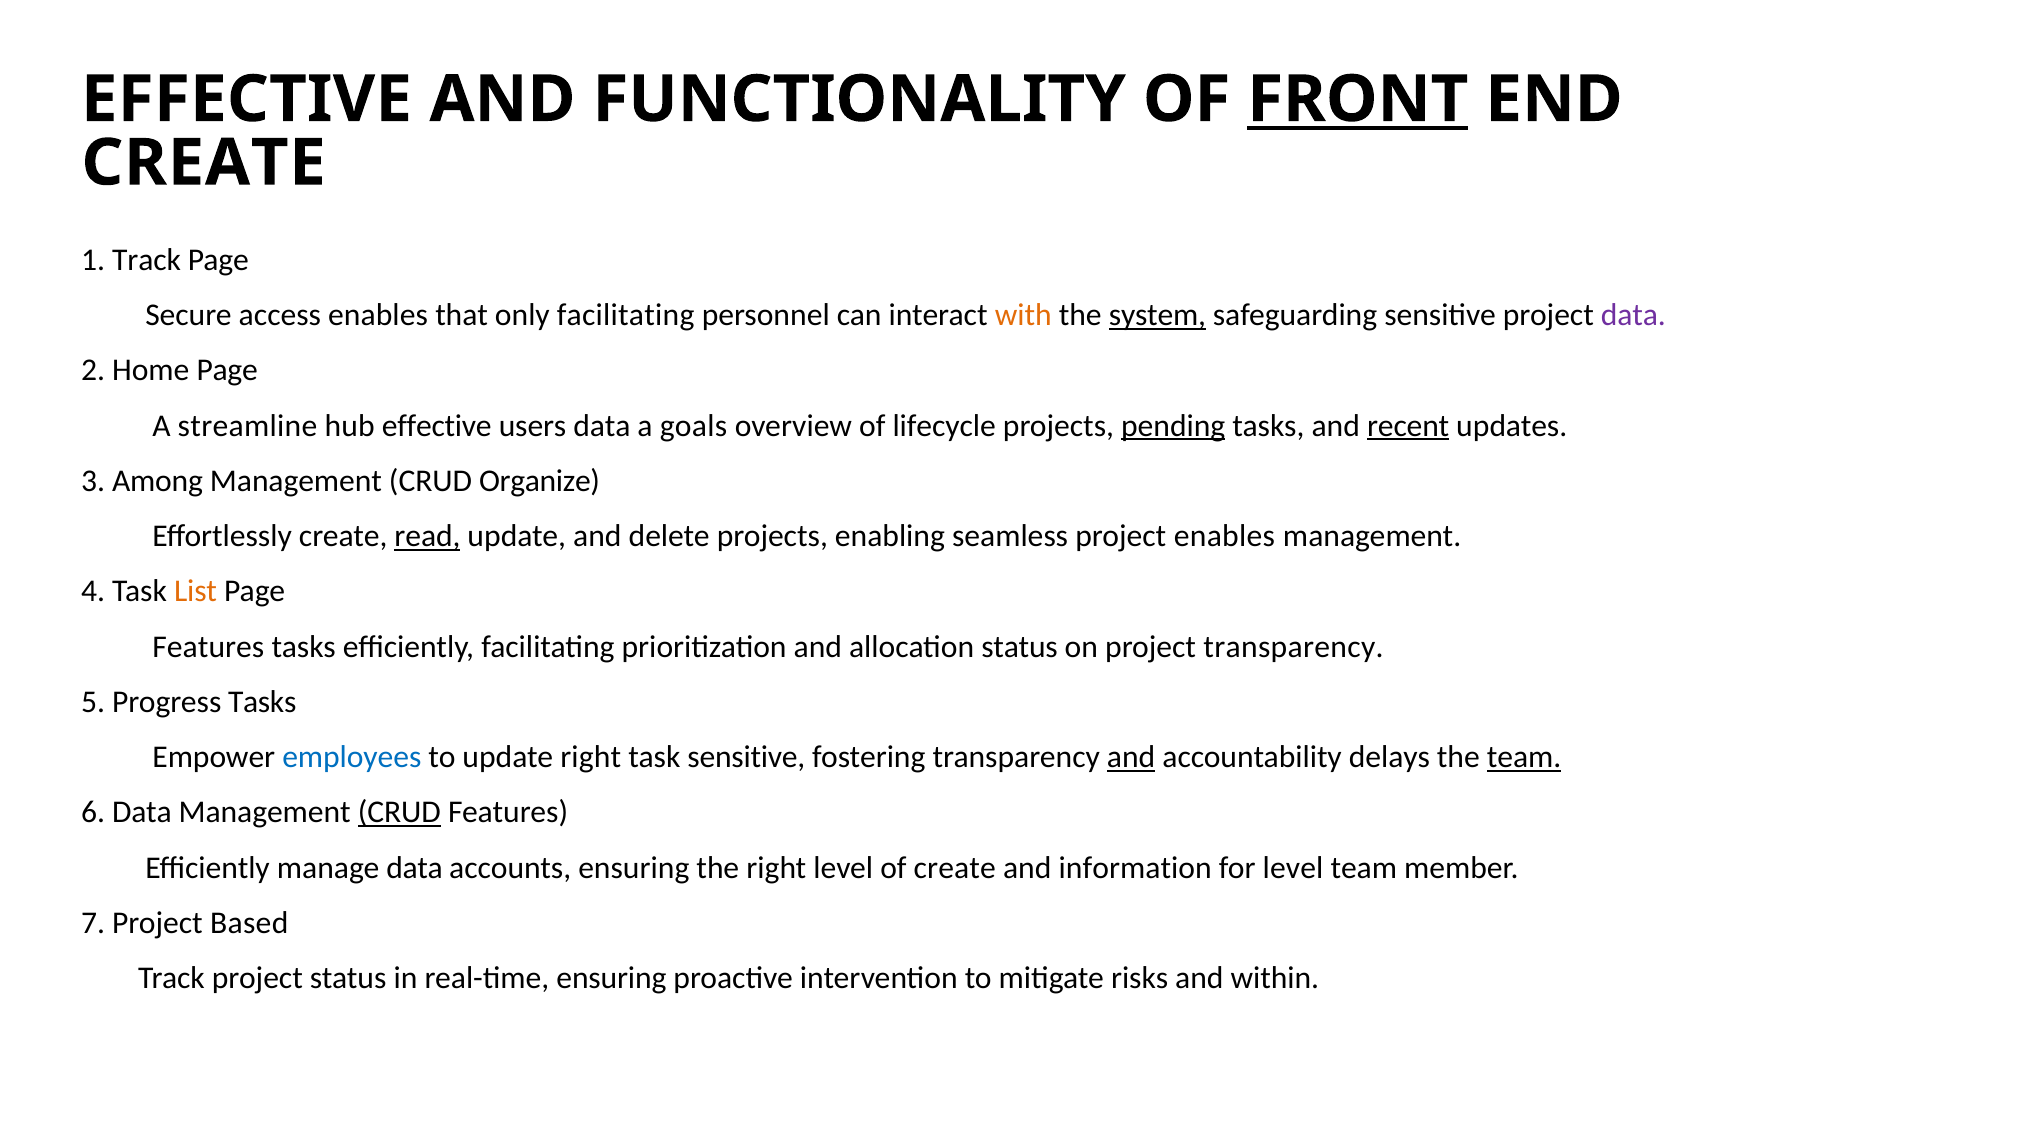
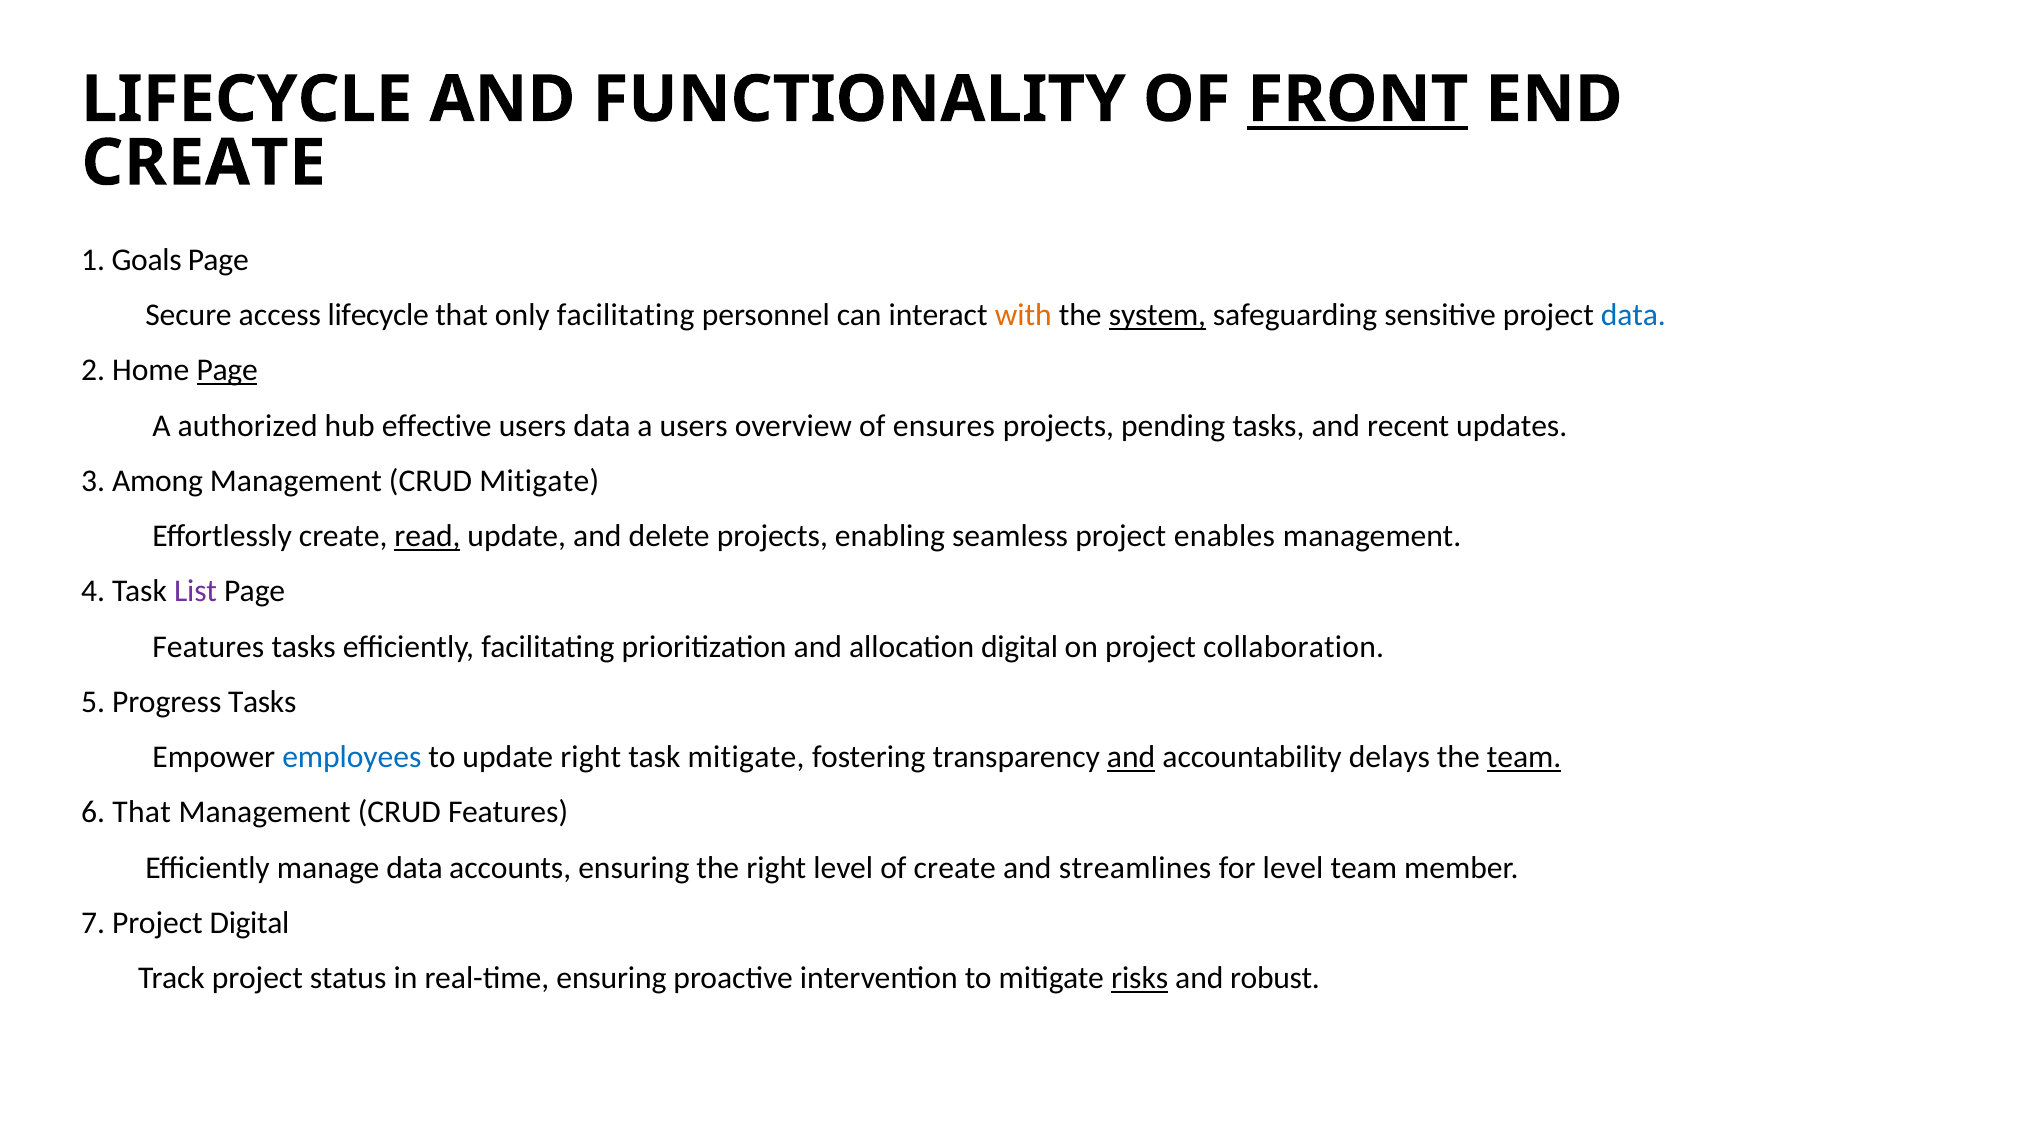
EFFECTIVE: EFFECTIVE -> LIFECYCLE (247, 100)
1 Track: Track -> Goals (147, 260)
access enables: enables -> lifecycle (378, 315)
data colour: purple -> blue (1633, 315)
Page underline: none -> present (227, 371)
streamline: streamline -> authorized (248, 426)
a goals: goals -> users (694, 426)
lifecycle: lifecycle -> ensures (944, 426)
pending underline: present -> none (1173, 426)
recent underline: present -> none (1408, 426)
CRUD Organize: Organize -> Mitigate (539, 481)
List colour: orange -> purple (196, 592)
allocation status: status -> digital (1020, 647)
project transparency: transparency -> collaboration (1294, 647)
task sensitive: sensitive -> mitigate (746, 758)
6 Data: Data -> That (142, 813)
CRUD underline: present -> none (399, 813)
information: information -> streamlines (1135, 868)
Project Based: Based -> Digital (250, 923)
risks underline: none -> present (1140, 979)
within: within -> robust (1275, 979)
